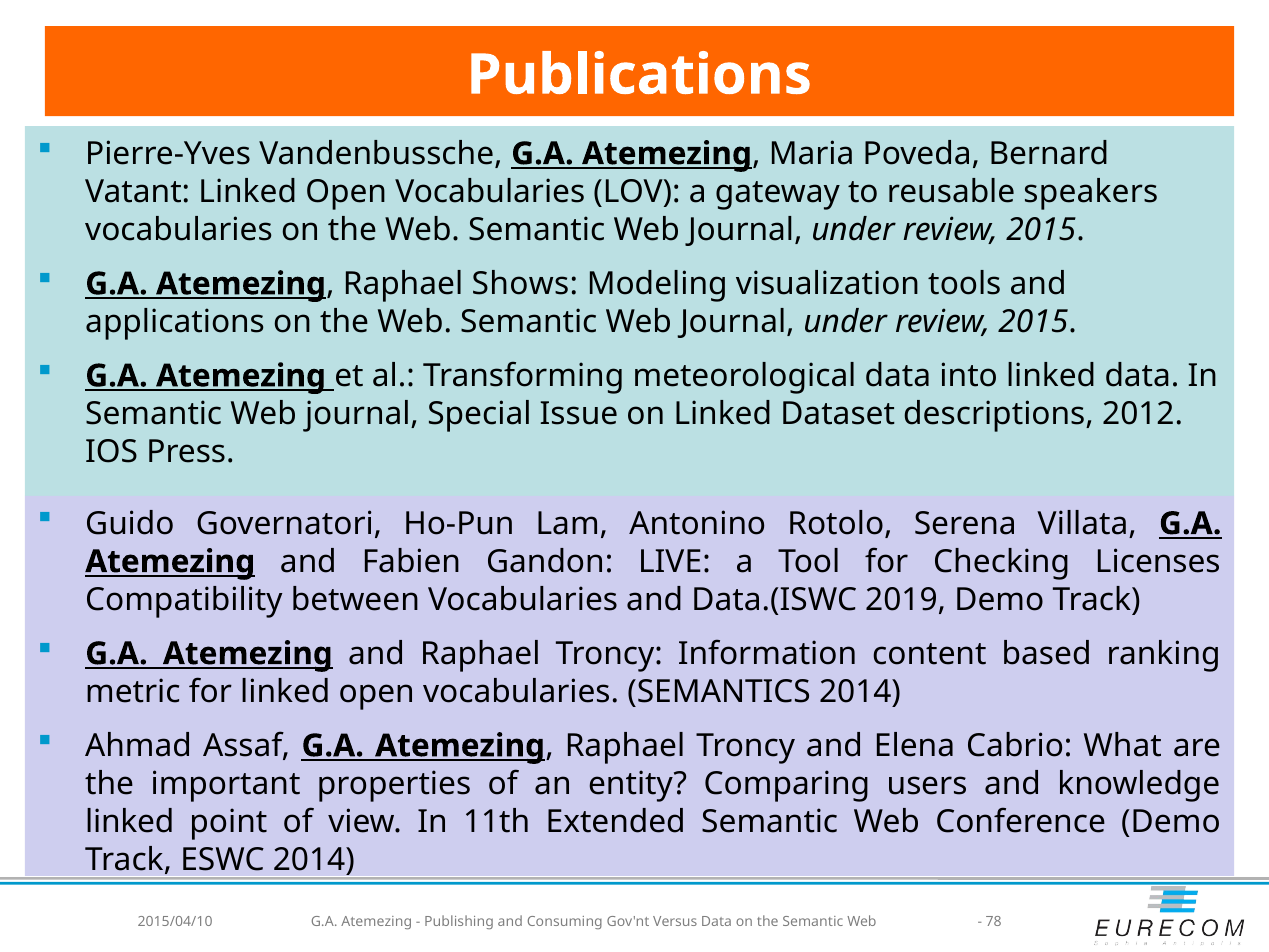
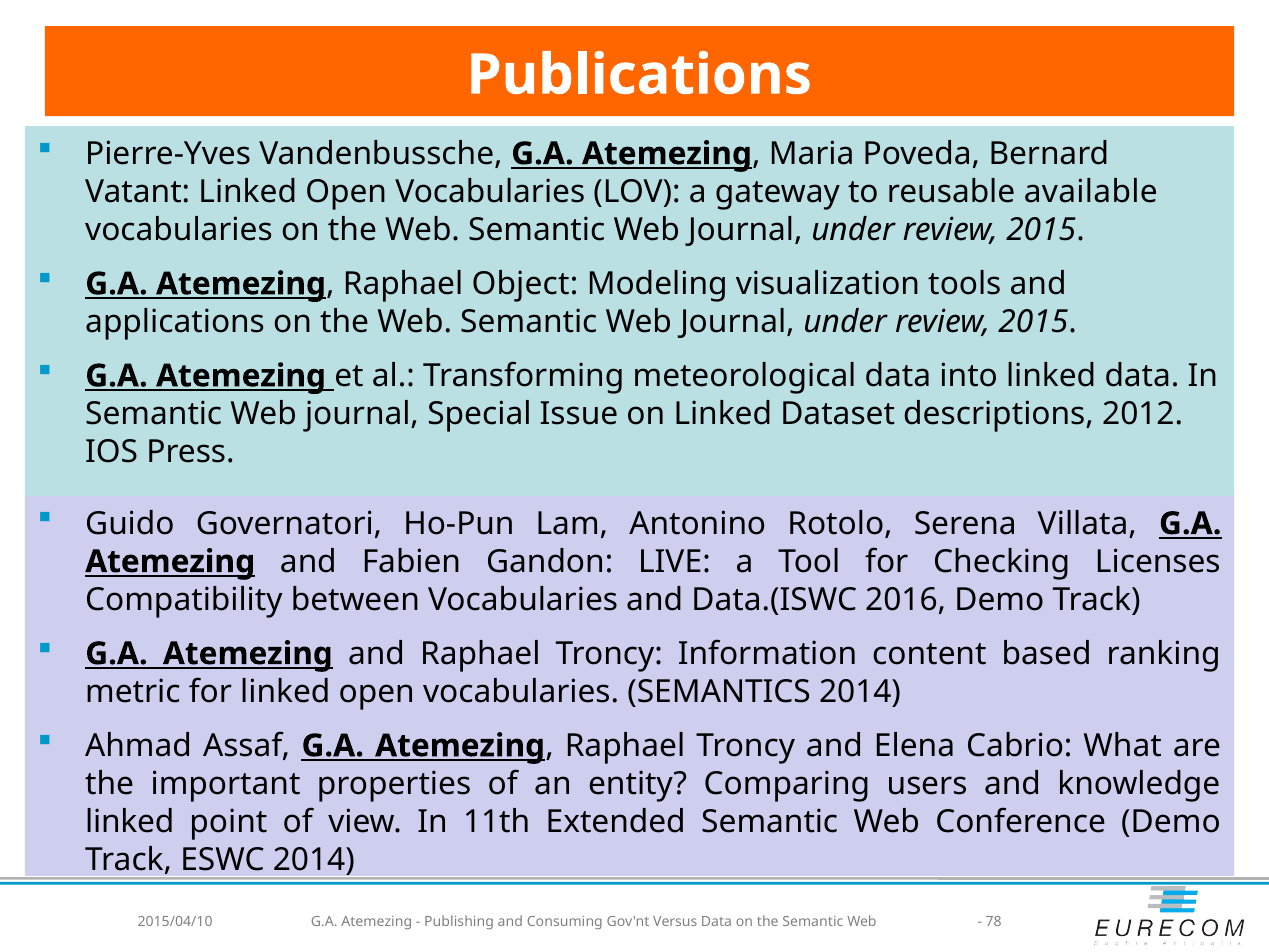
speakers: speakers -> available (1091, 192)
Shows: Shows -> Object (525, 284)
2019: 2019 -> 2016 (906, 600)
